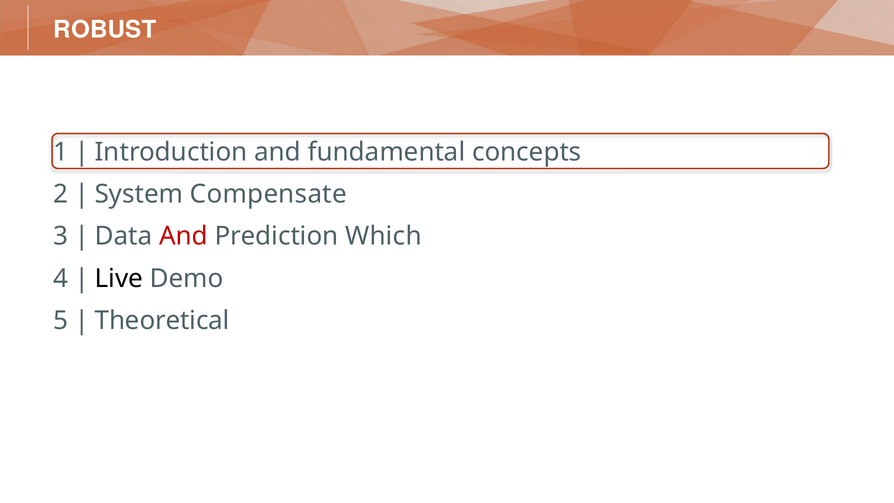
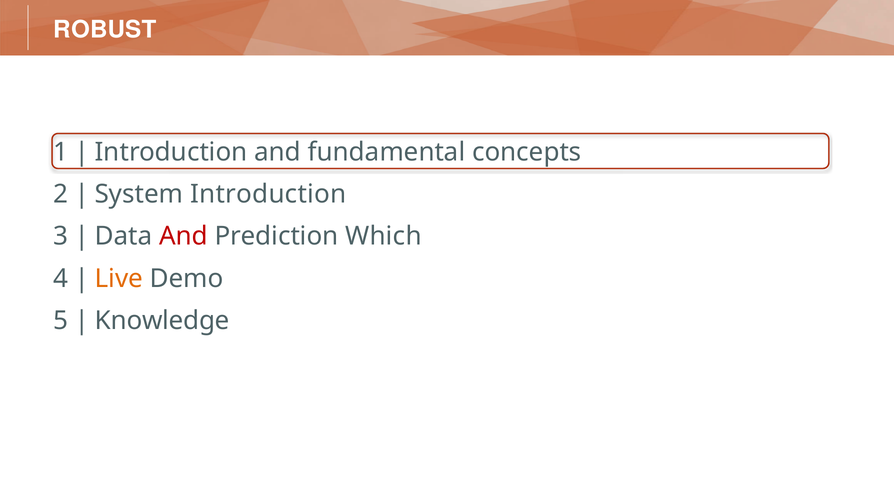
System Compensate: Compensate -> Introduction (268, 194)
Live colour: black -> orange (119, 279)
Theoretical: Theoretical -> Knowledge (162, 321)
